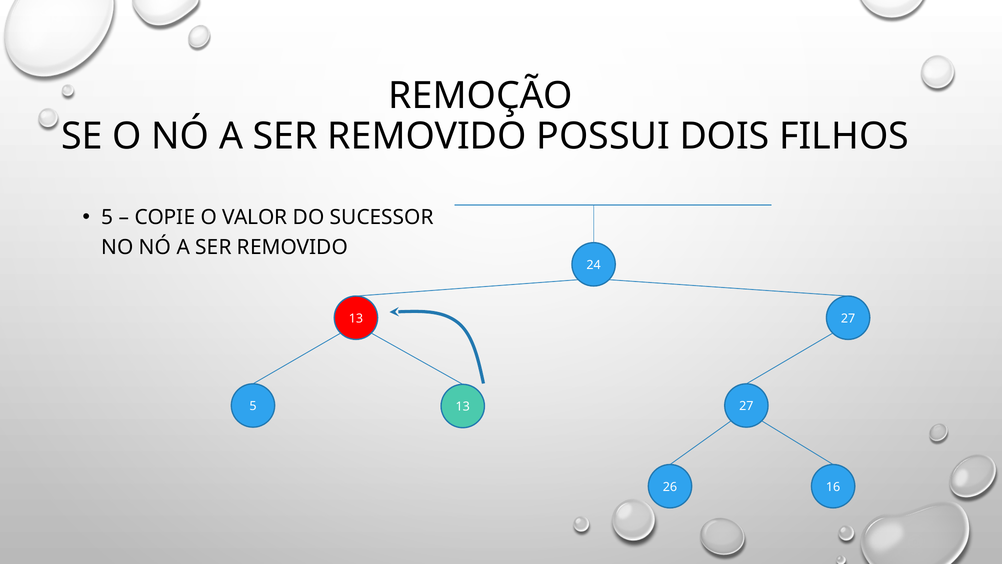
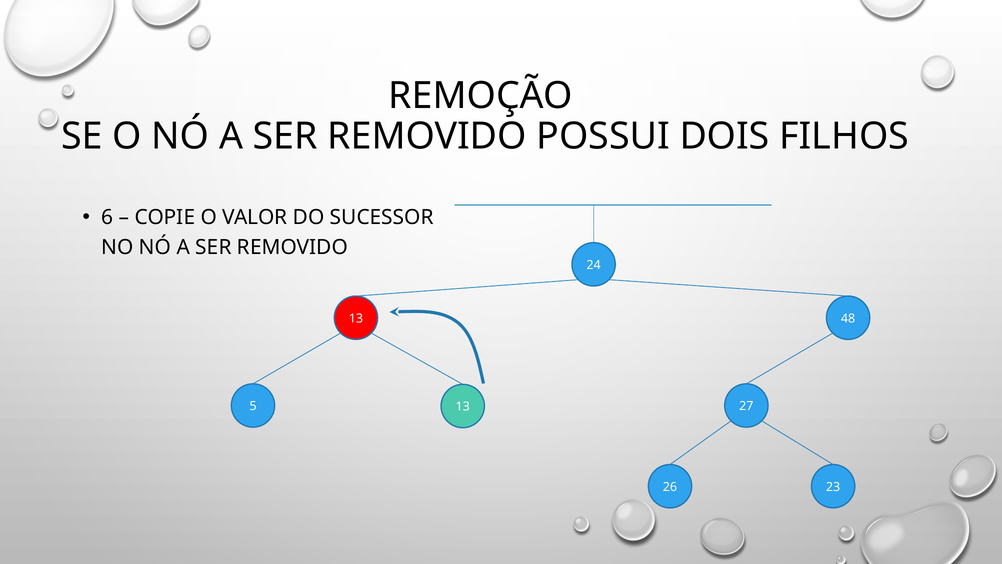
5: 5 -> 6 (107, 217)
13 27: 27 -> 48 (848, 318)
16: 16 -> 23 (833, 487)
